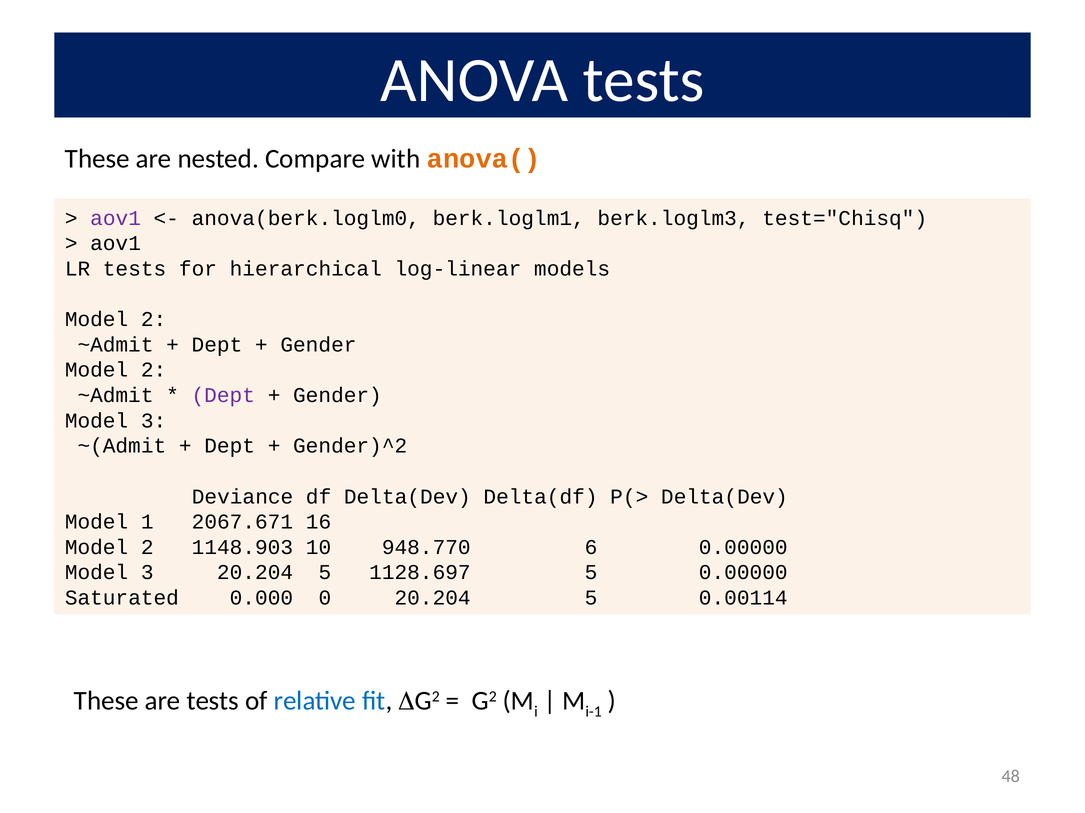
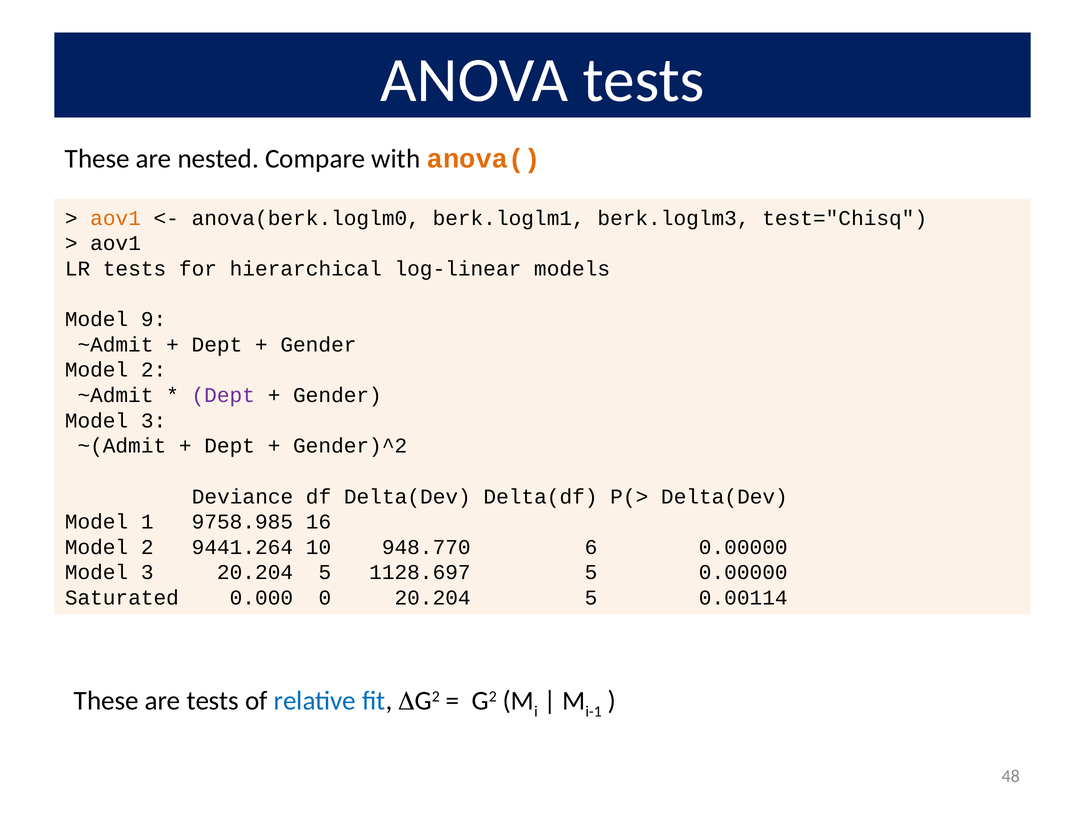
aov1 colour: purple -> orange (116, 218)
2: 2 -> 9 (154, 320)
2067.671: 2067.671 -> 9758.985 (242, 522)
1148.903: 1148.903 -> 9441.264 (242, 548)
